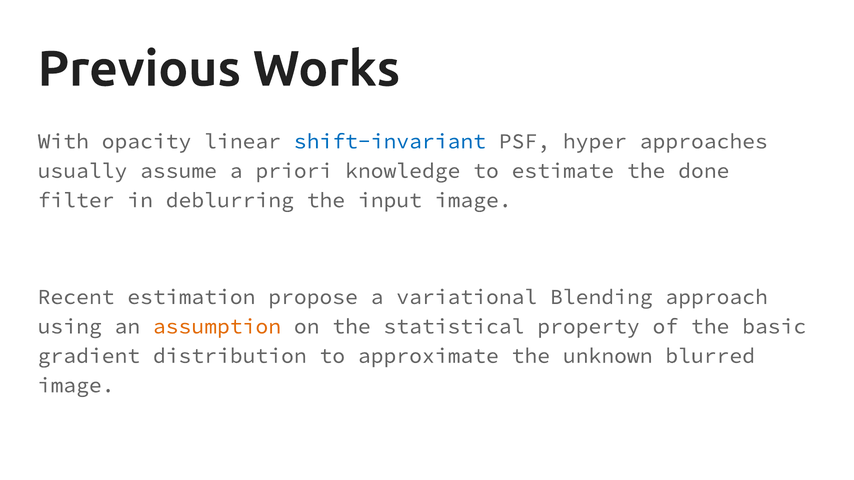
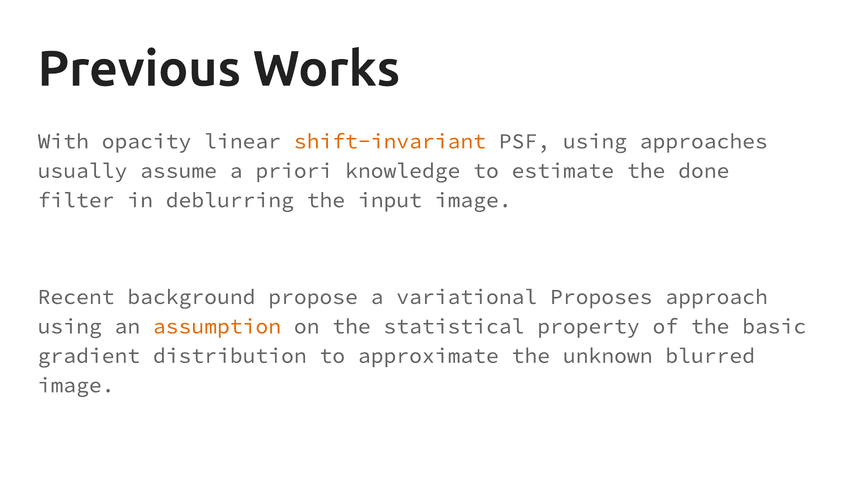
shift-invariant colour: blue -> orange (390, 141)
PSF hyper: hyper -> using (595, 141)
estimation: estimation -> background (191, 297)
Blending: Blending -> Proposes (601, 297)
